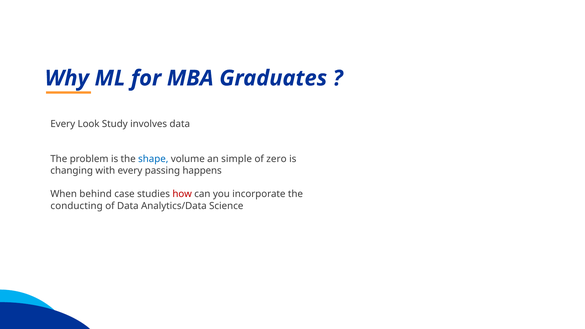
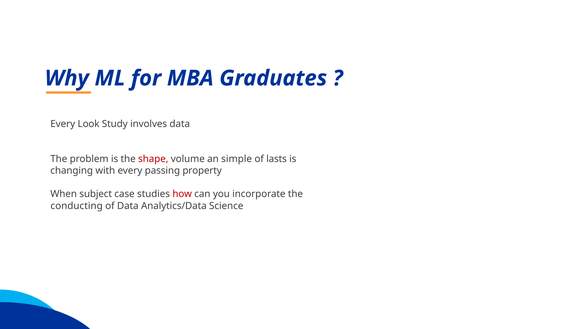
shape colour: blue -> red (153, 159)
zero: zero -> lasts (277, 159)
happens: happens -> property (202, 171)
behind: behind -> subject (96, 194)
